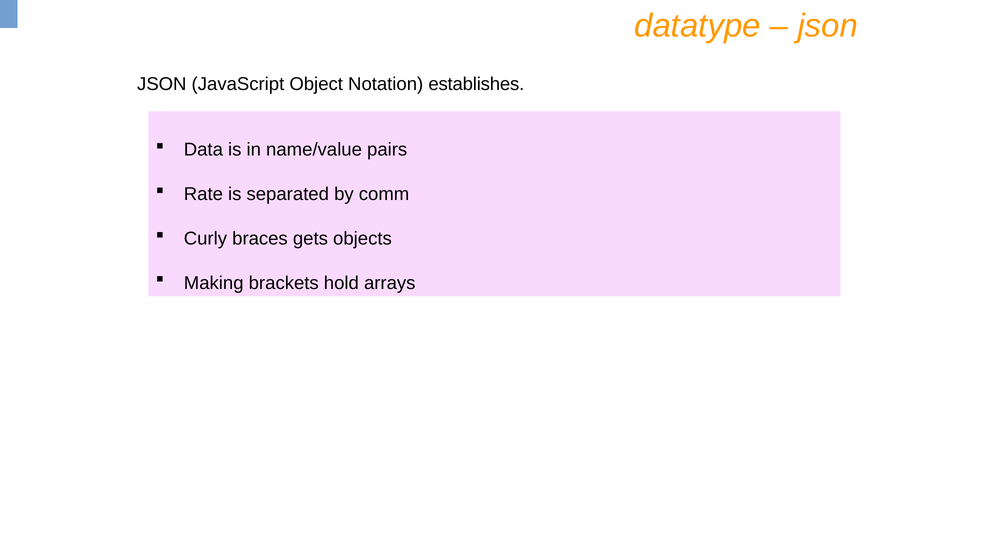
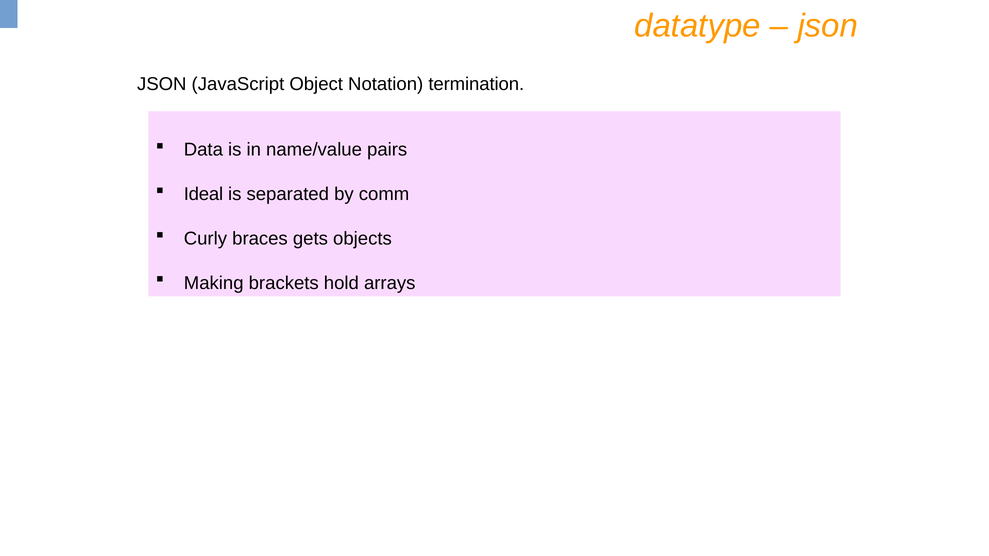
establishes: establishes -> termination (476, 84)
Rate: Rate -> Ideal (203, 194)
